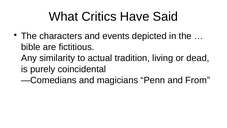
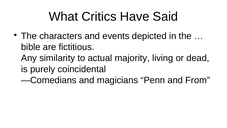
tradition: tradition -> majority (132, 58)
